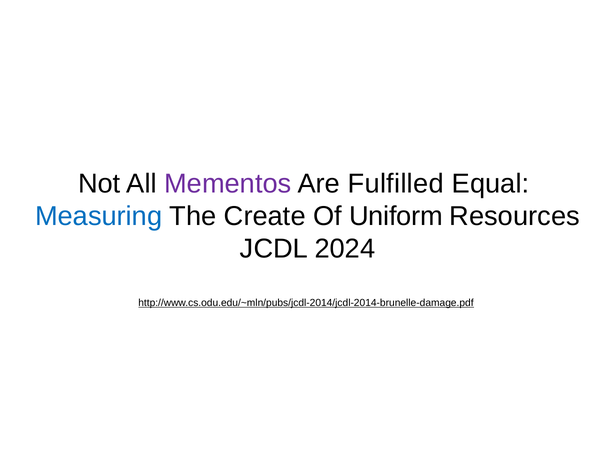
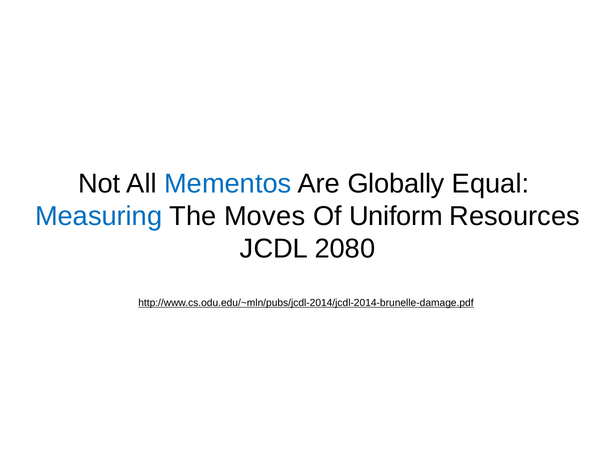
Mementos colour: purple -> blue (228, 183)
Fulfilled: Fulfilled -> Globally (396, 183)
Create: Create -> Moves (265, 216)
2024: 2024 -> 2080 (345, 249)
